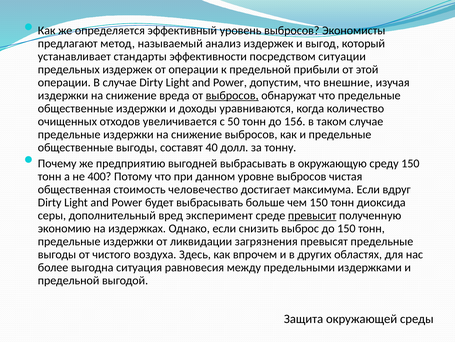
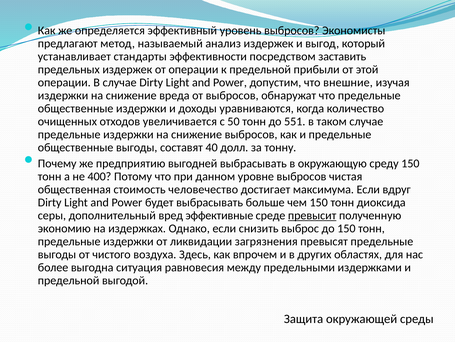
ситуации: ситуации -> заставить (342, 56)
выбросов underline: present -> none (232, 95)
156: 156 -> 551 (295, 121)
эксперимент: эксперимент -> эффективные (219, 215)
